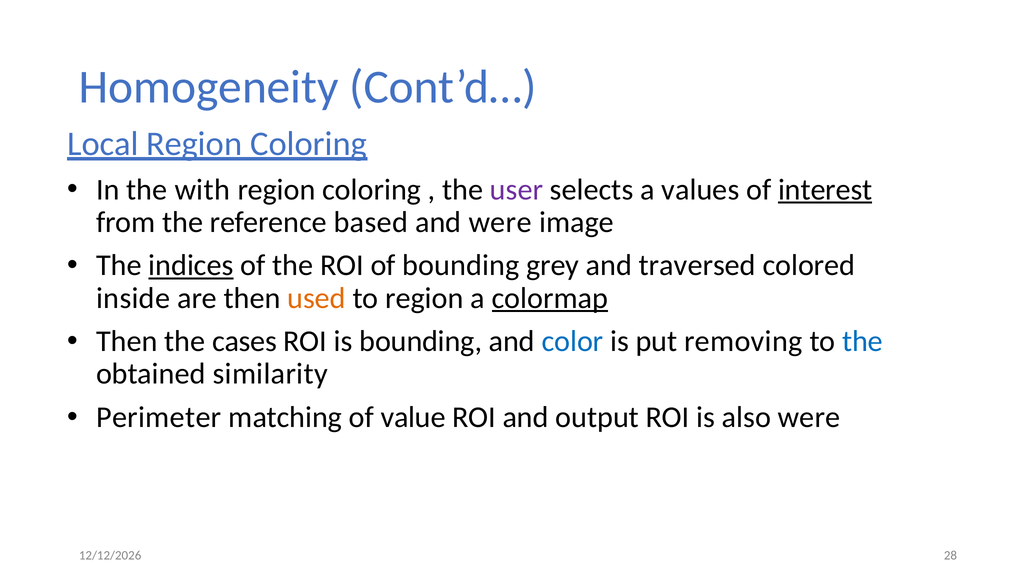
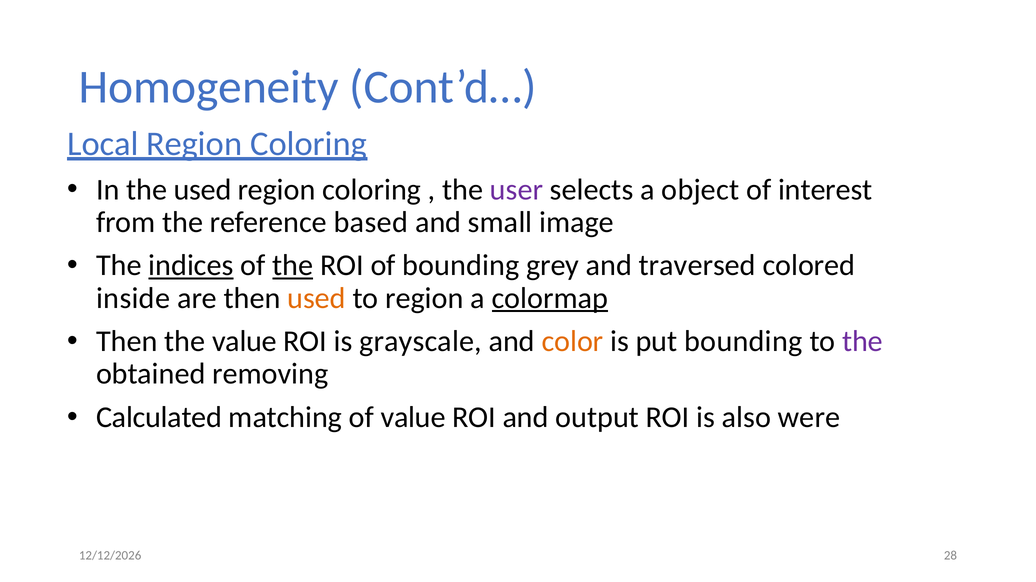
the with: with -> used (203, 190)
values: values -> object (700, 190)
interest underline: present -> none (825, 190)
and were: were -> small (500, 222)
the underline: none -> present (293, 266)
the cases: cases -> value (244, 342)
is bounding: bounding -> grayscale (421, 342)
color colour: blue -> orange (573, 342)
put removing: removing -> bounding (743, 342)
the colour: blue -> purple (863, 342)
similarity: similarity -> removing (270, 374)
Perimeter: Perimeter -> Calculated (159, 418)
